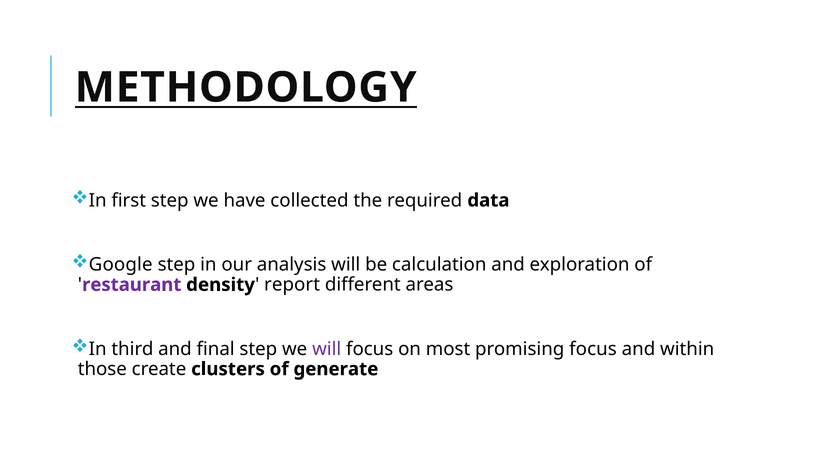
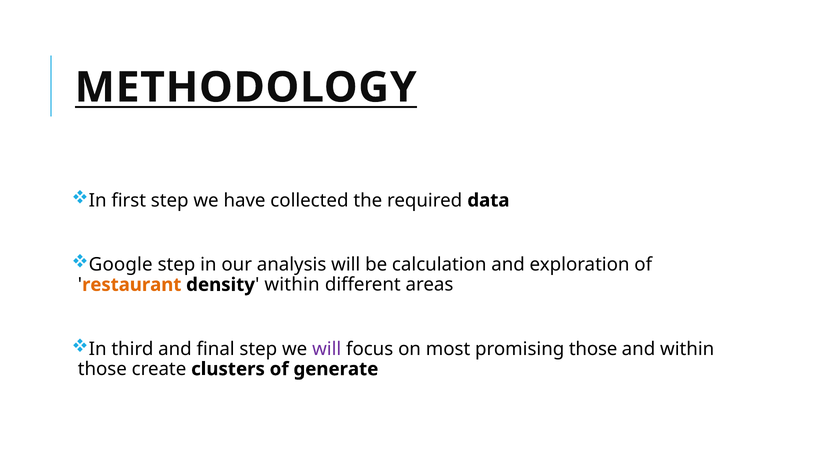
restaurant colour: purple -> orange (132, 285)
report: report -> within (292, 285)
promising focus: focus -> those (593, 349)
